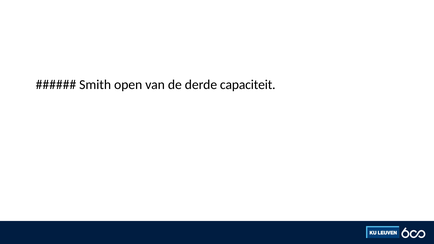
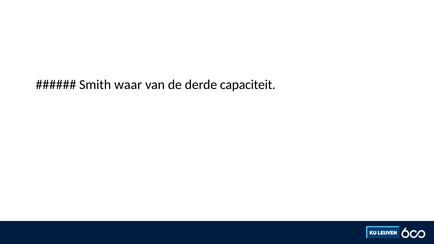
open: open -> waar (128, 85)
